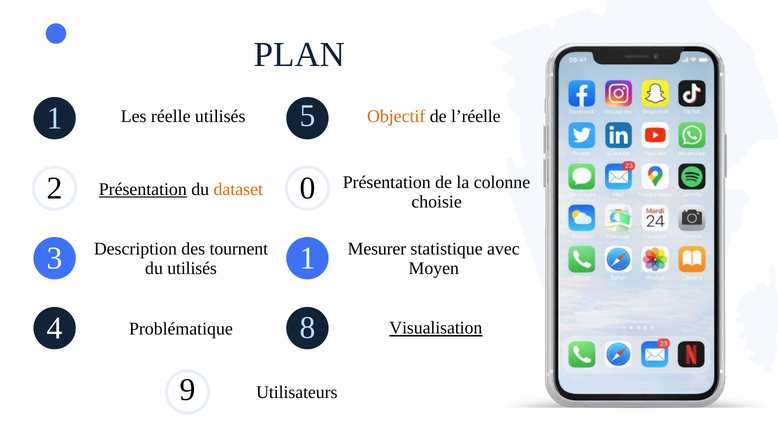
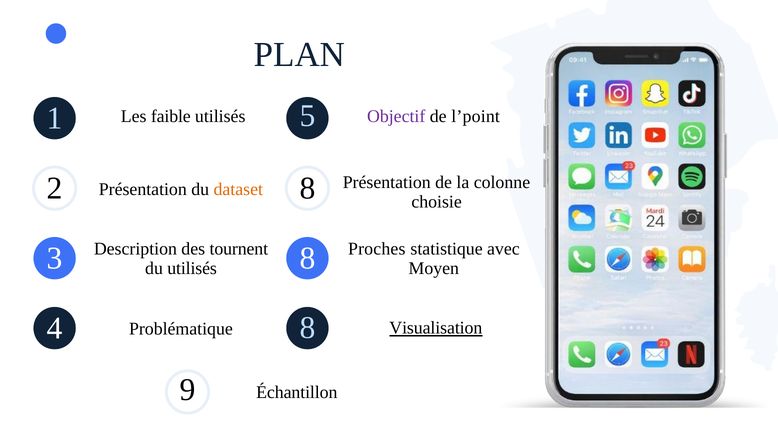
réelle: réelle -> faible (171, 116)
Objectif colour: orange -> purple (396, 116)
l’réelle: l’réelle -> l’point (476, 116)
2 0: 0 -> 8 (307, 188)
Présentation underline: present -> none (143, 189)
Mesurer: Mesurer -> Proches (377, 249)
3 1: 1 -> 8 (307, 258)
Utilisateurs: Utilisateurs -> Échantillon (297, 392)
